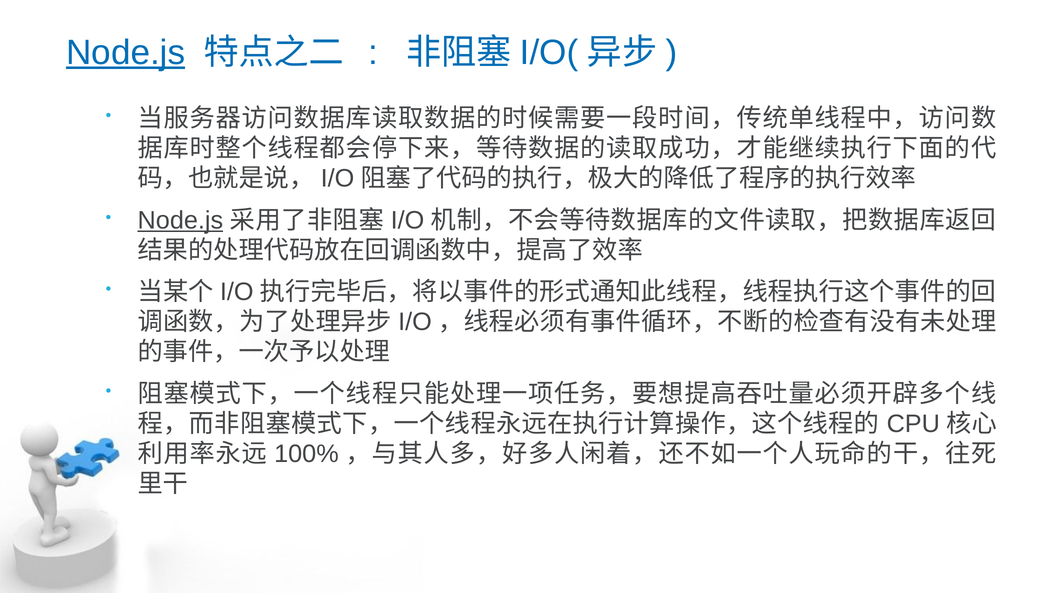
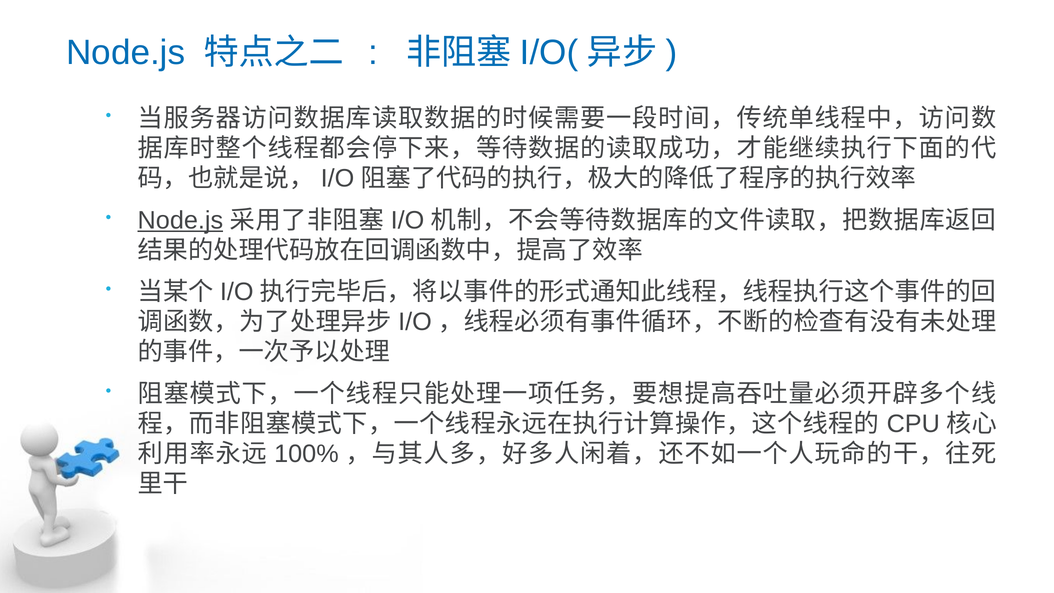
Node.js underline: present -> none (126, 53)
